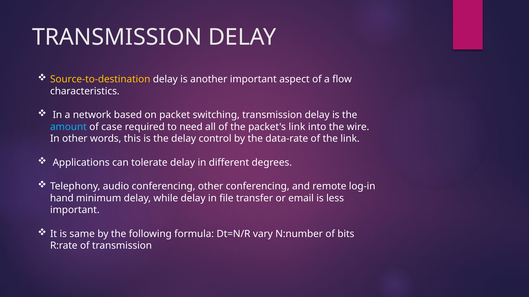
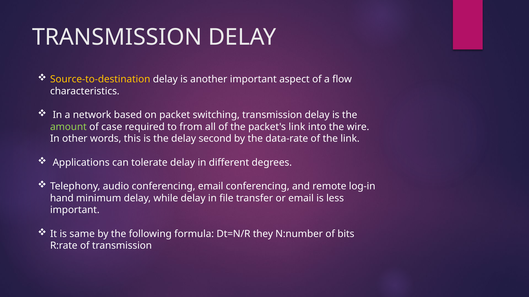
amount colour: light blue -> light green (68, 127)
need: need -> from (191, 127)
control: control -> second (215, 139)
conferencing other: other -> email (211, 187)
vary: vary -> they (263, 234)
